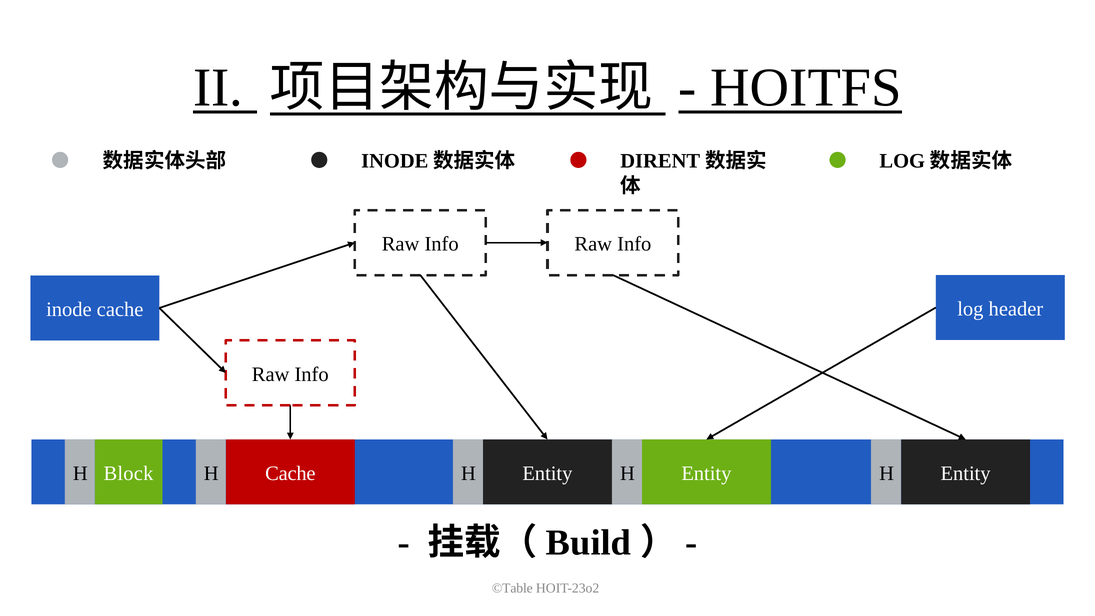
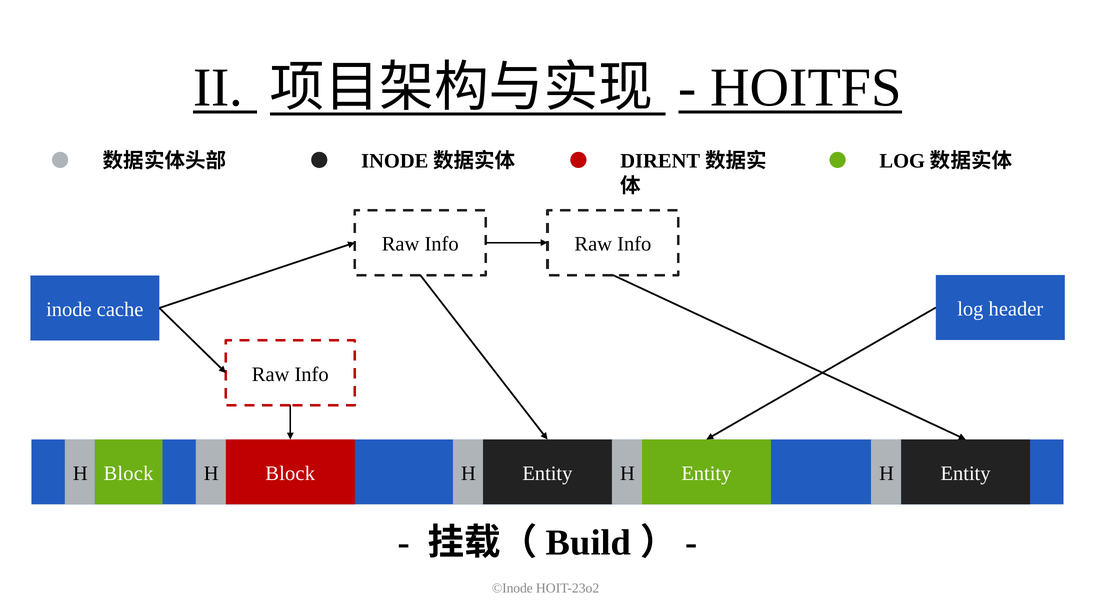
Cache: Cache -> Block (290, 473)
©Table: ©Table -> ©Inode (512, 588)
